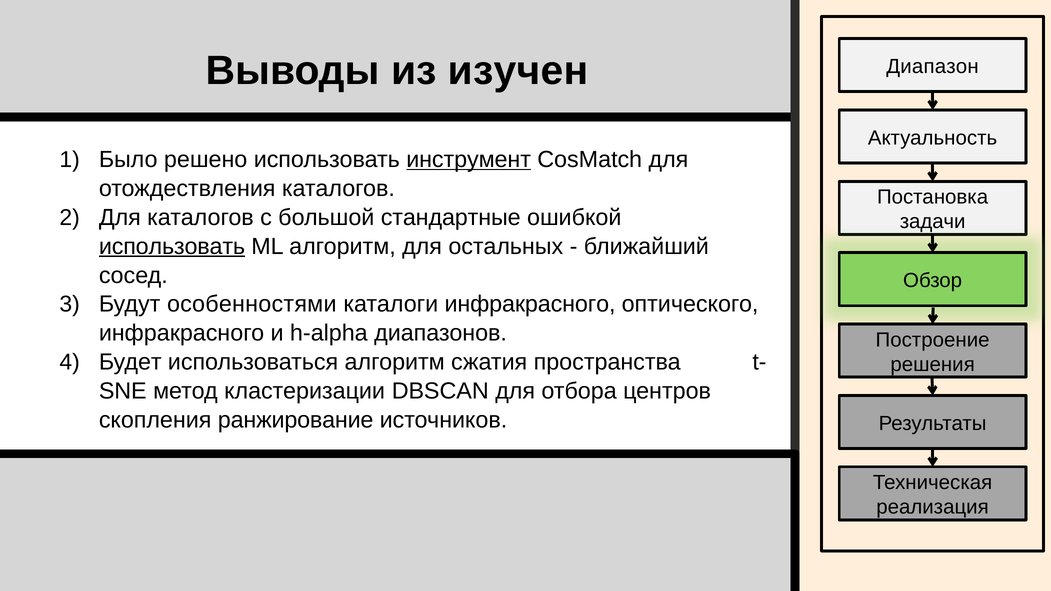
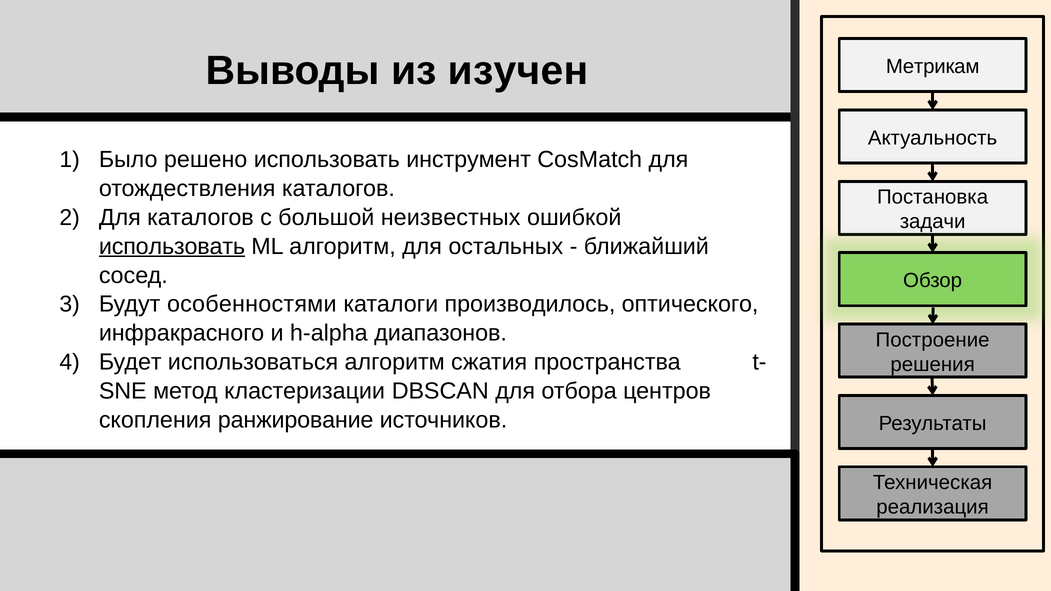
Диапазон: Диапазон -> Метрикам (933, 67)
инструмент underline: present -> none (469, 160)
стандартные: стандартные -> неизвестных (451, 217)
каталоги инфракрасного: инфракрасного -> производилось (530, 304)
